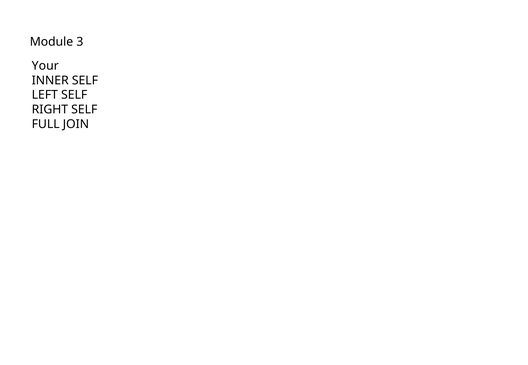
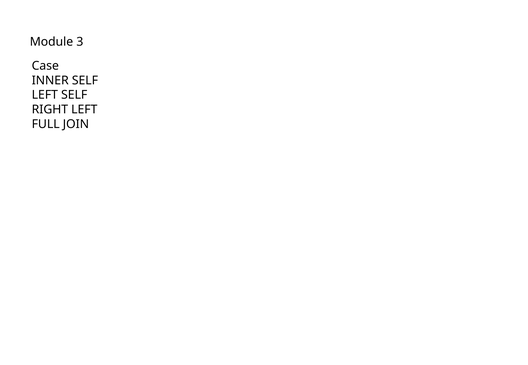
Your: Your -> Case (45, 66)
RIGHT SELF: SELF -> LEFT (84, 110)
